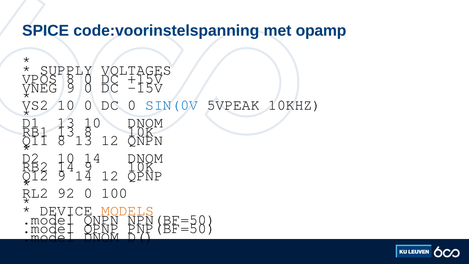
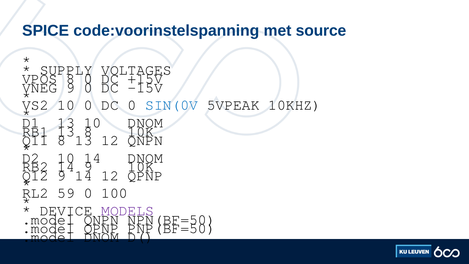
opamp: opamp -> source (321, 31)
92: 92 -> 59 (66, 193)
MODELS colour: orange -> purple (128, 211)
